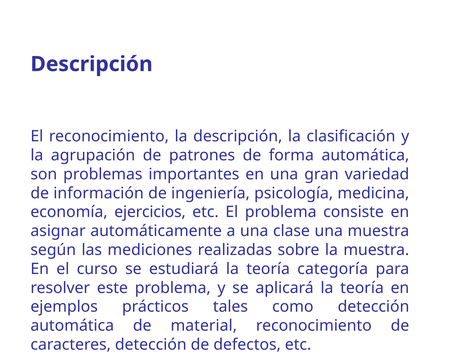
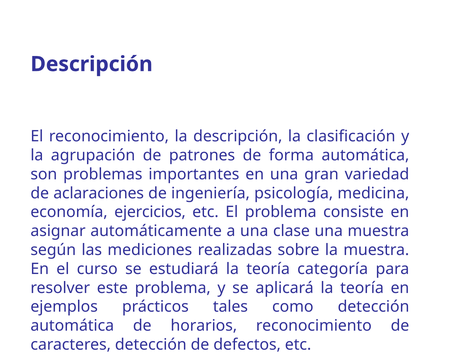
información: información -> aclaraciones (99, 193)
material: material -> horarios (204, 325)
